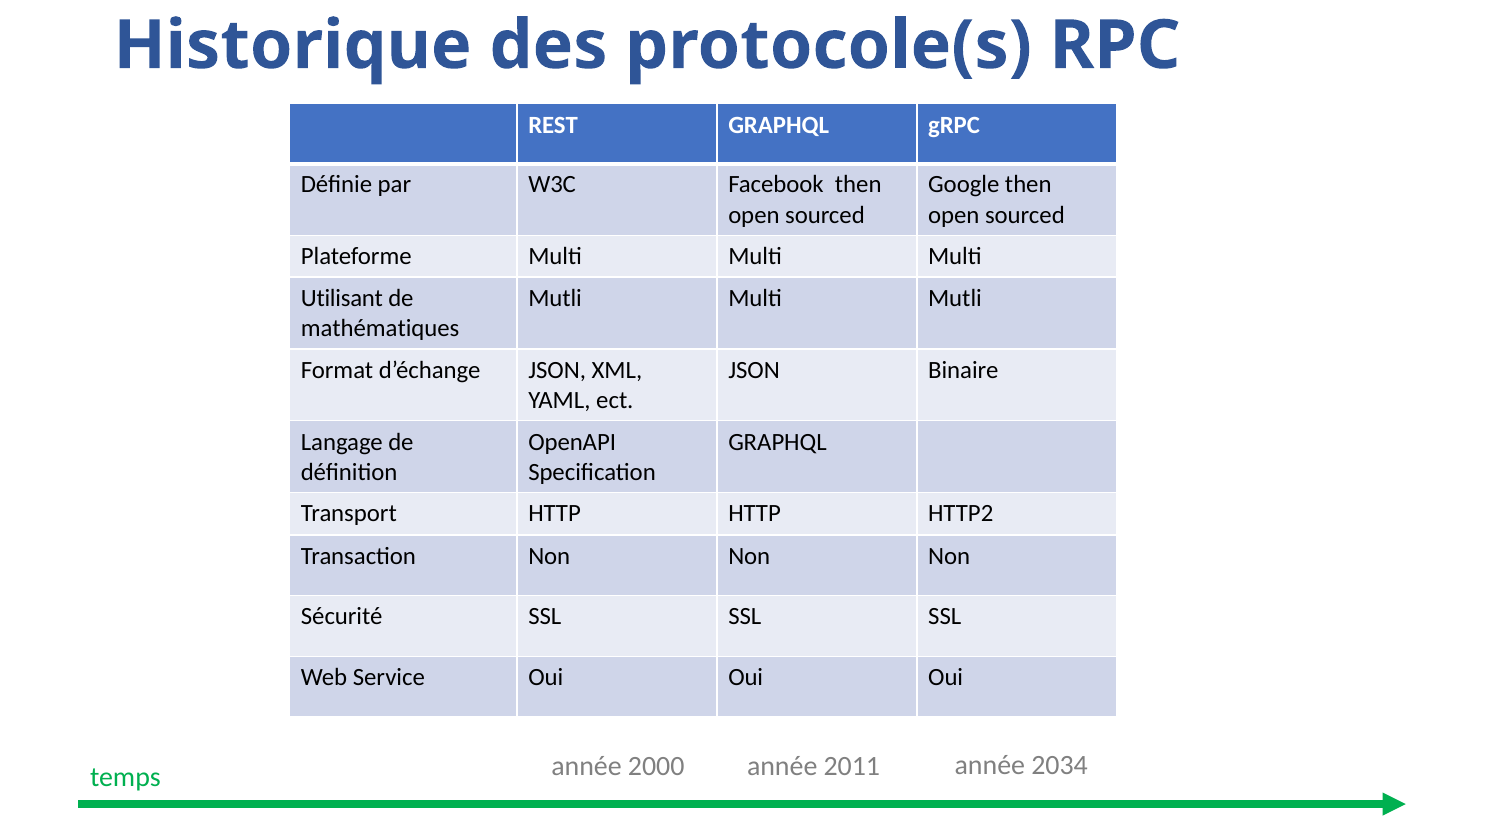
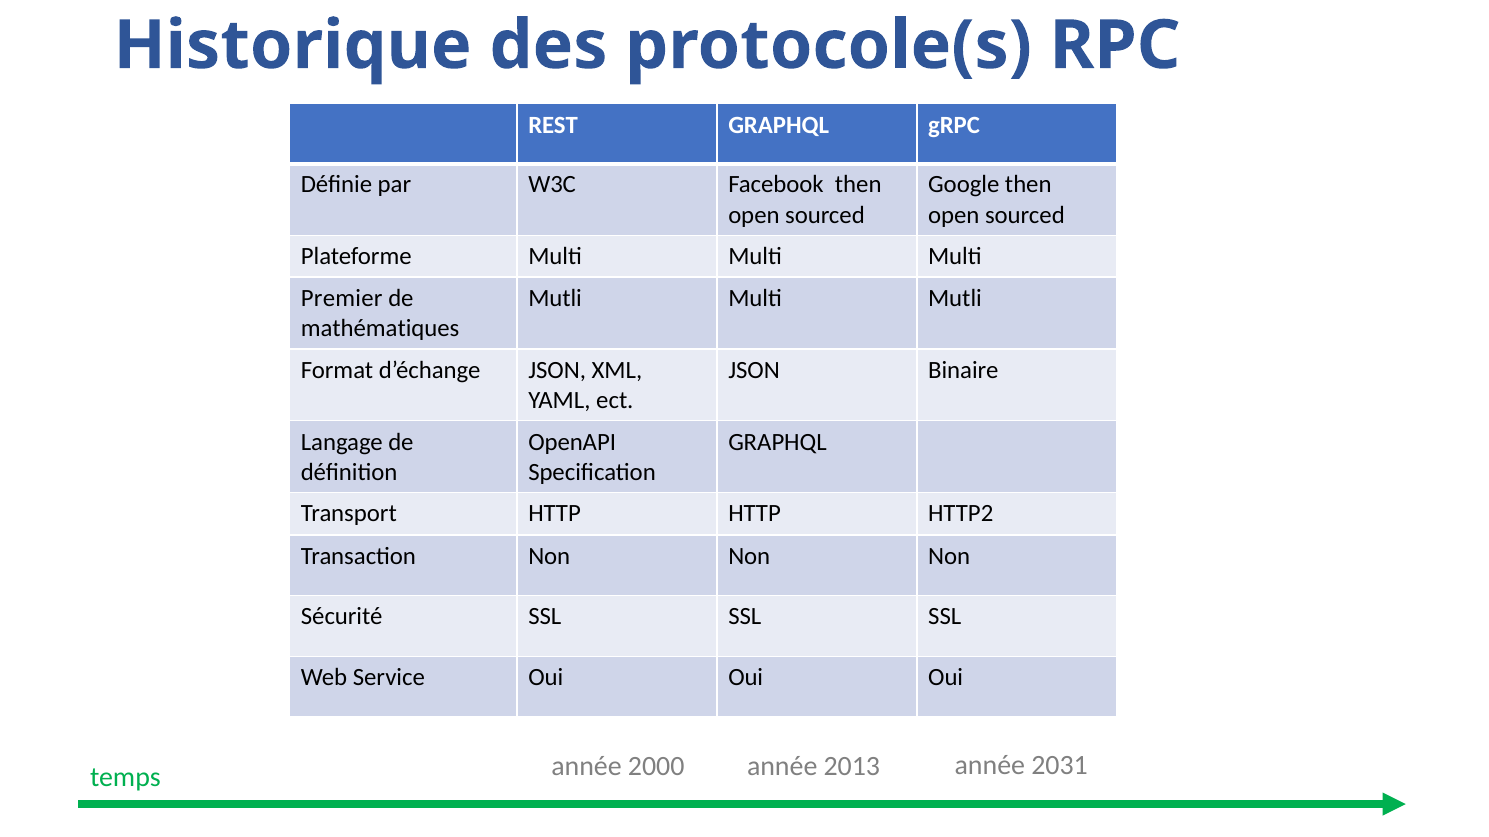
Utilisant: Utilisant -> Premier (342, 298)
2011: 2011 -> 2013 (852, 767)
2034: 2034 -> 2031 (1060, 766)
